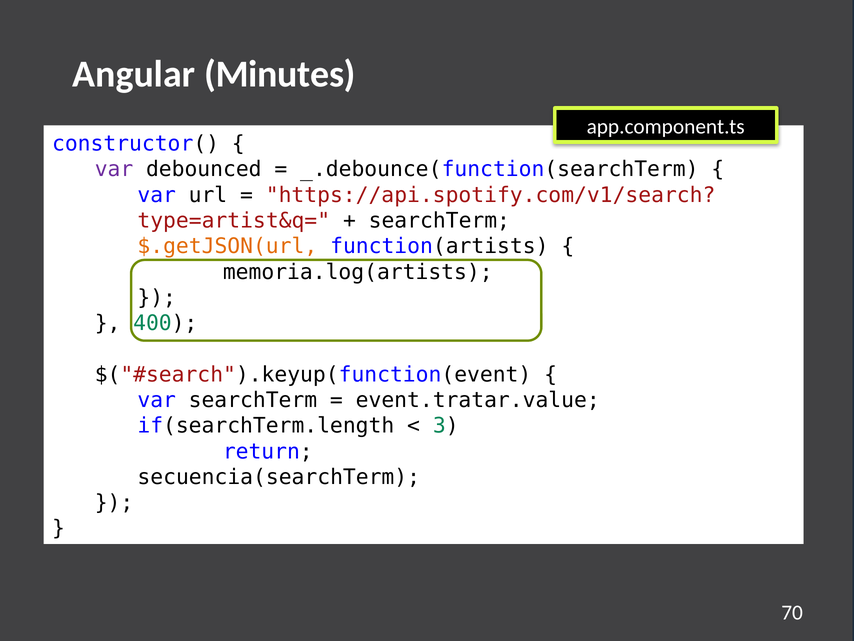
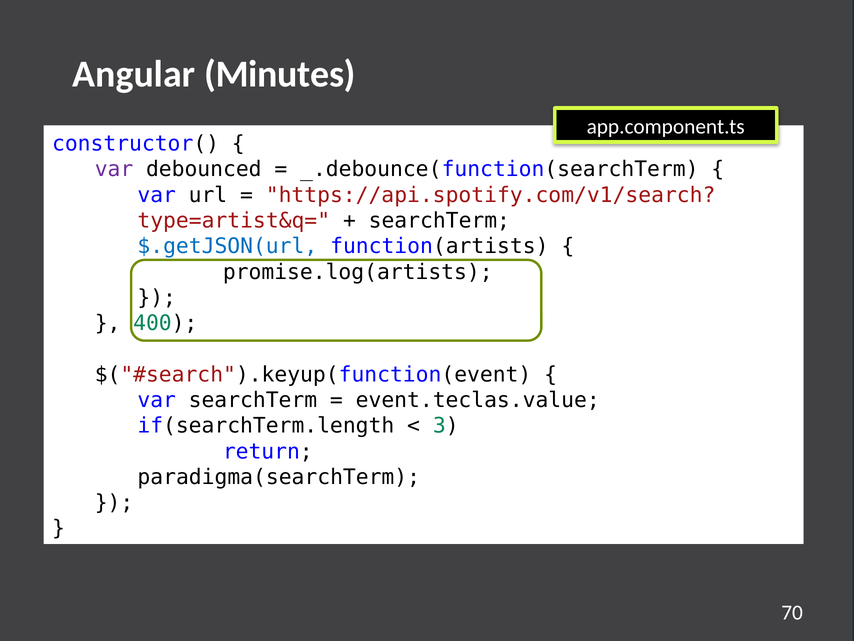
$.getJSON(url colour: orange -> blue (227, 246)
memoria.log(artists: memoria.log(artists -> promise.log(artists (358, 272)
event.tratar.value: event.tratar.value -> event.teclas.value (478, 400)
secuencia(searchTerm: secuencia(searchTerm -> paradigma(searchTerm (279, 477)
